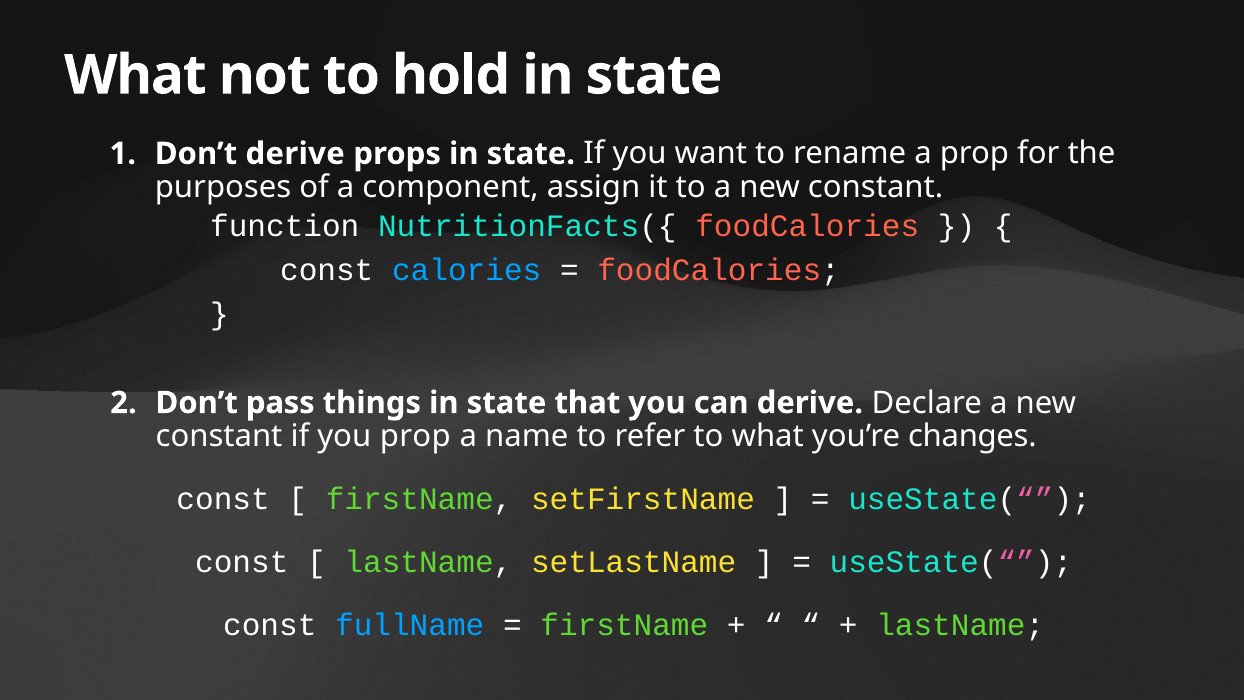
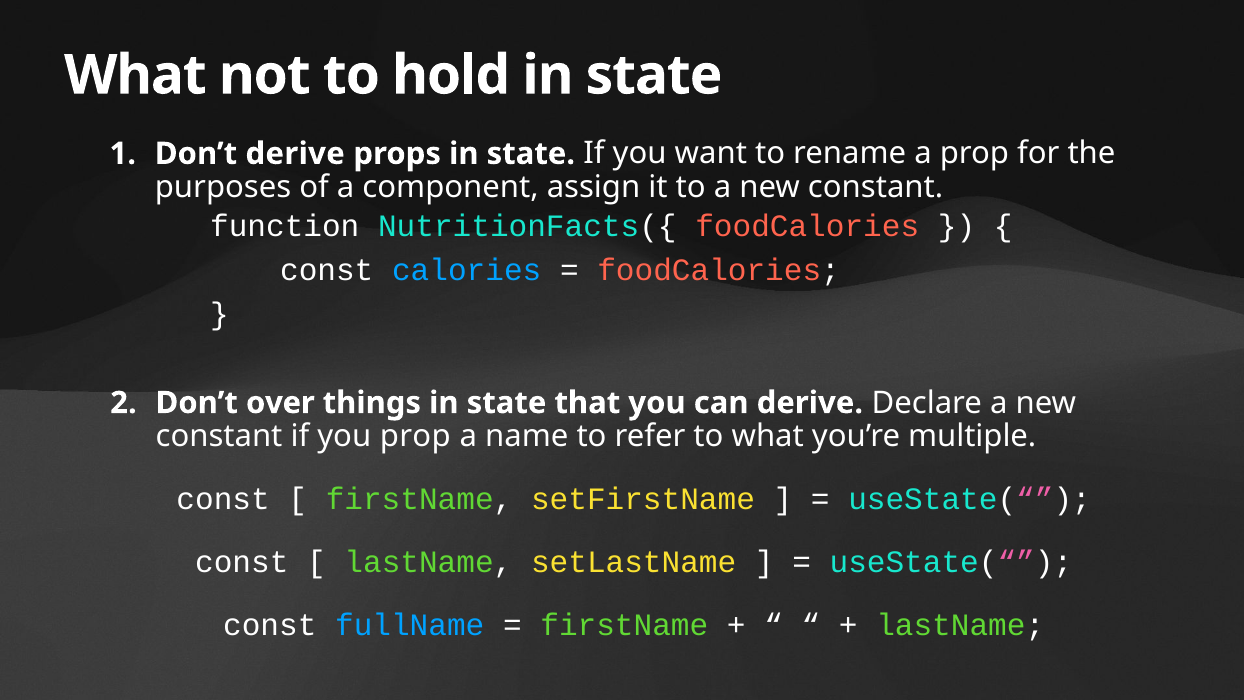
pass: pass -> over (280, 403)
changes: changes -> multiple (972, 436)
